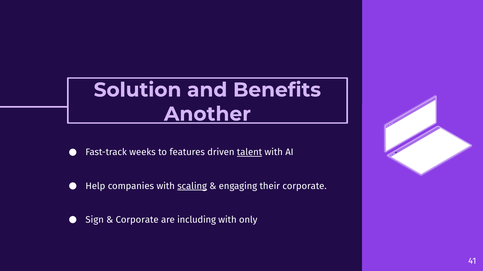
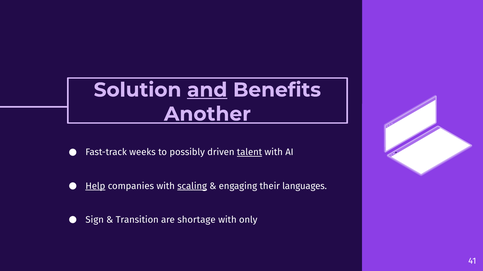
and underline: none -> present (207, 90)
features: features -> possibly (187, 153)
Help underline: none -> present (95, 186)
their corporate: corporate -> languages (305, 186)
Corporate: Corporate -> Transition (137, 220)
including: including -> shortage (196, 220)
